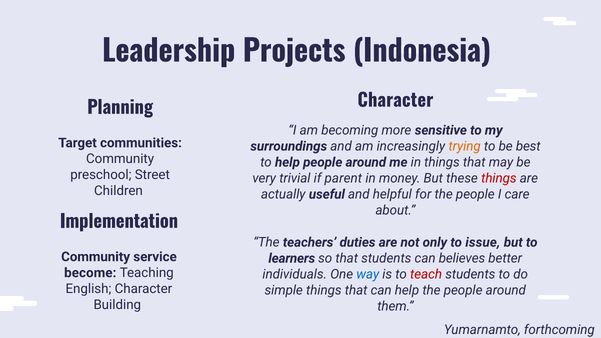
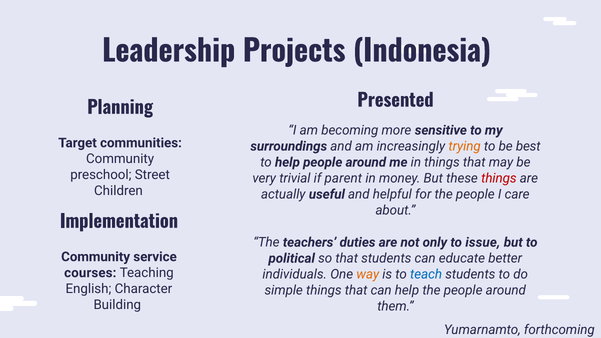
Character: Character -> Presented (395, 101)
learners: learners -> political (292, 258)
believes: believes -> educate (462, 258)
become: become -> courses (90, 273)
way colour: blue -> orange (368, 274)
teach colour: red -> blue (426, 274)
